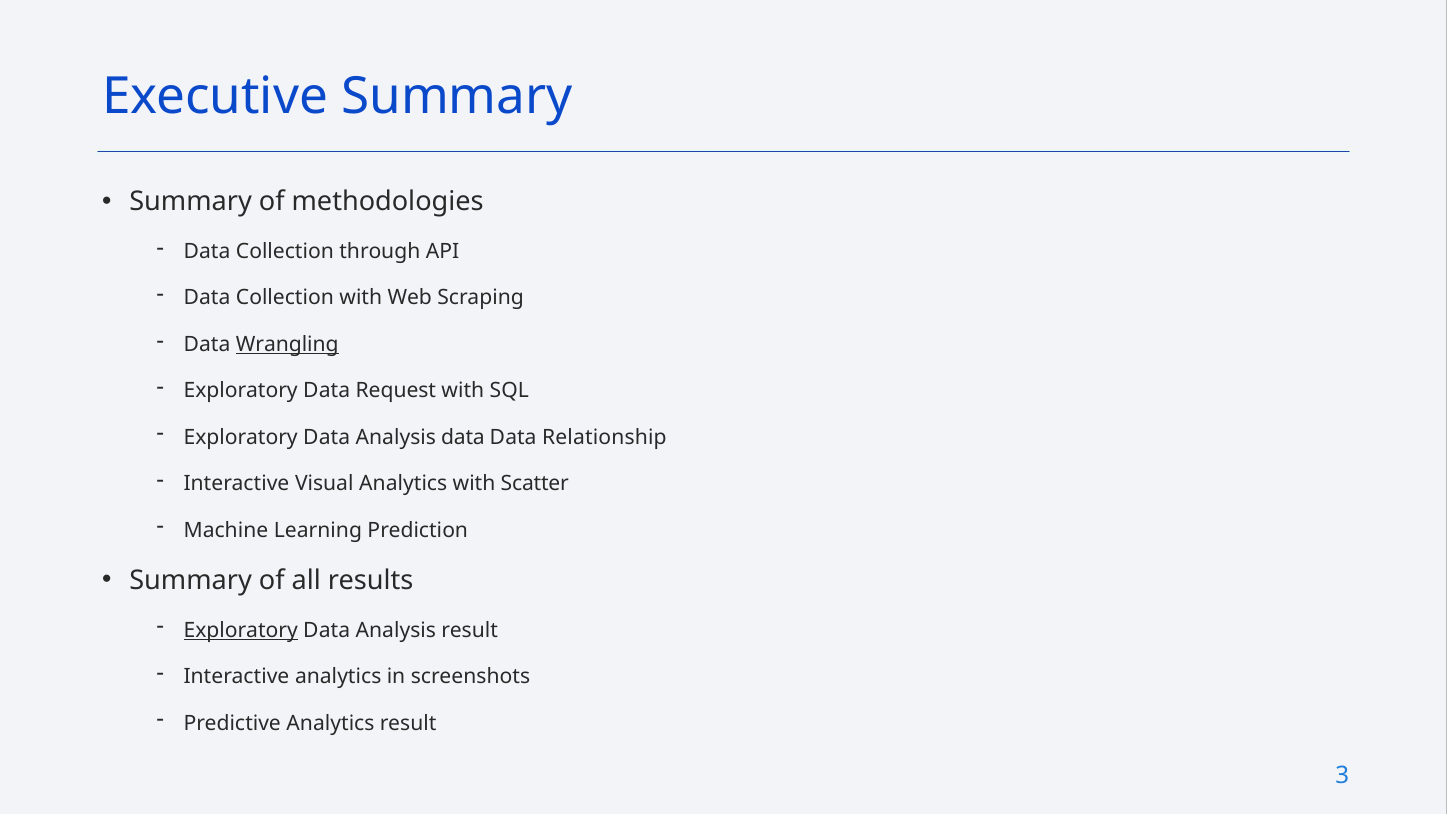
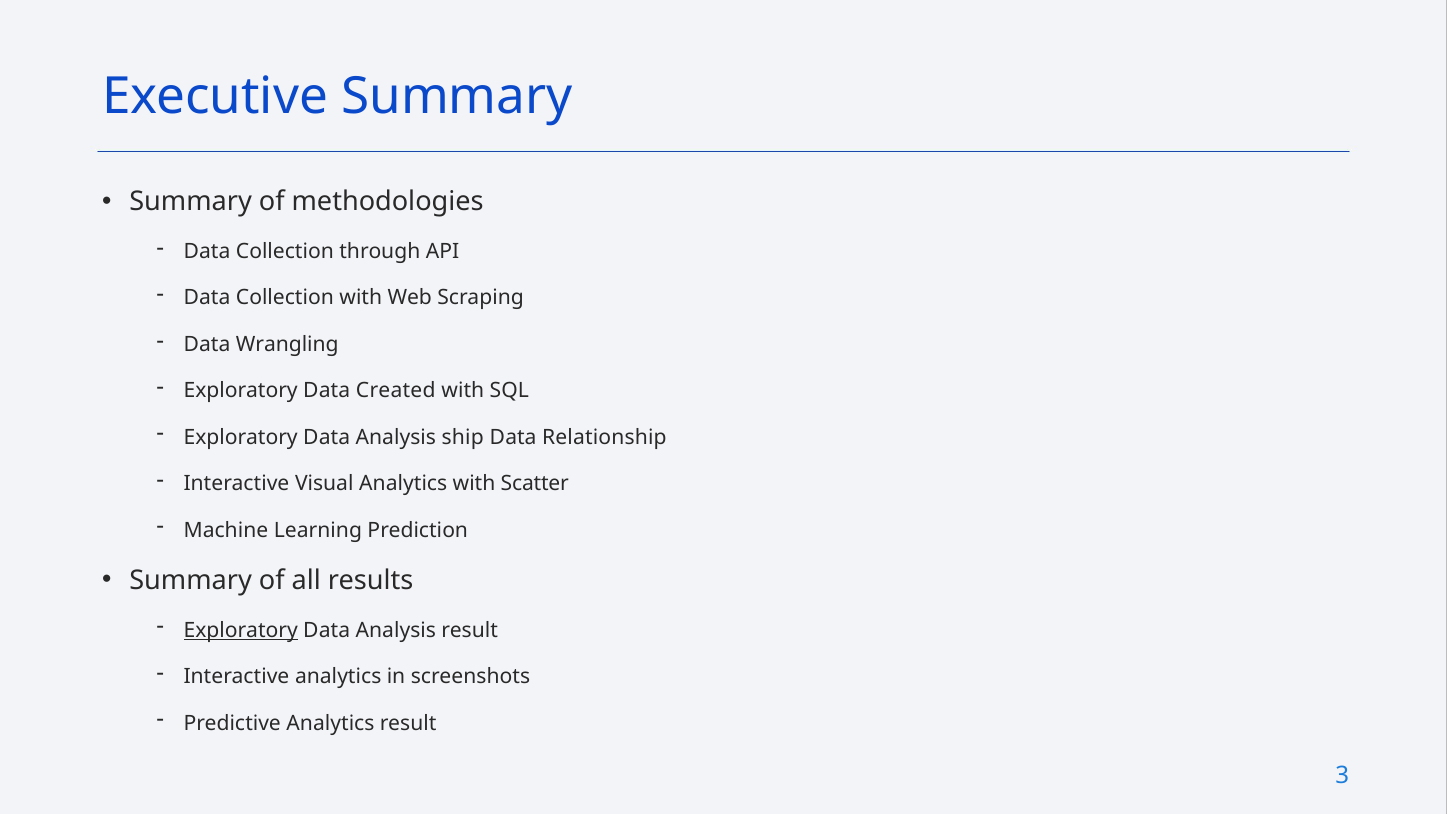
Wrangling underline: present -> none (287, 344)
Request: Request -> Created (396, 391)
Analysis data: data -> ship (463, 437)
